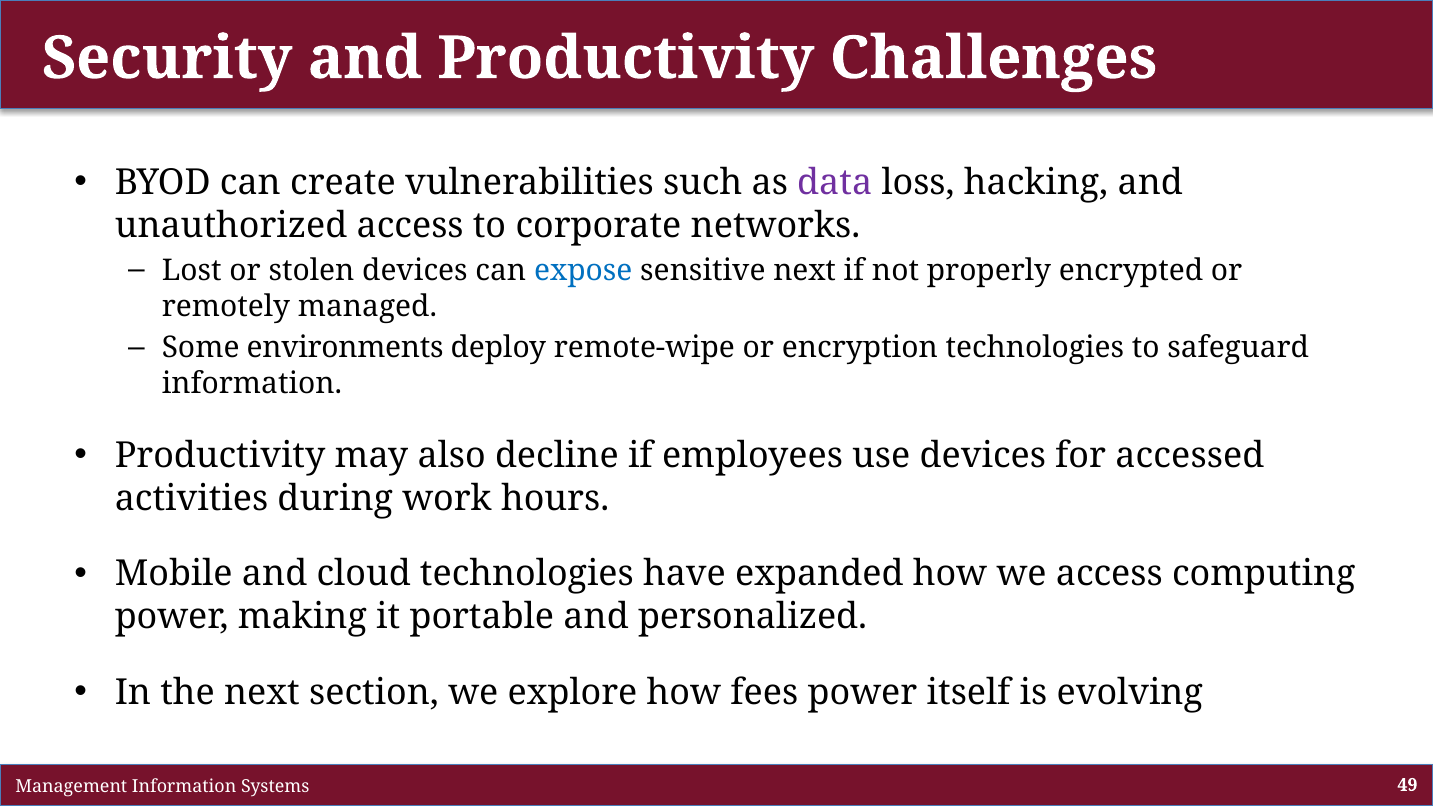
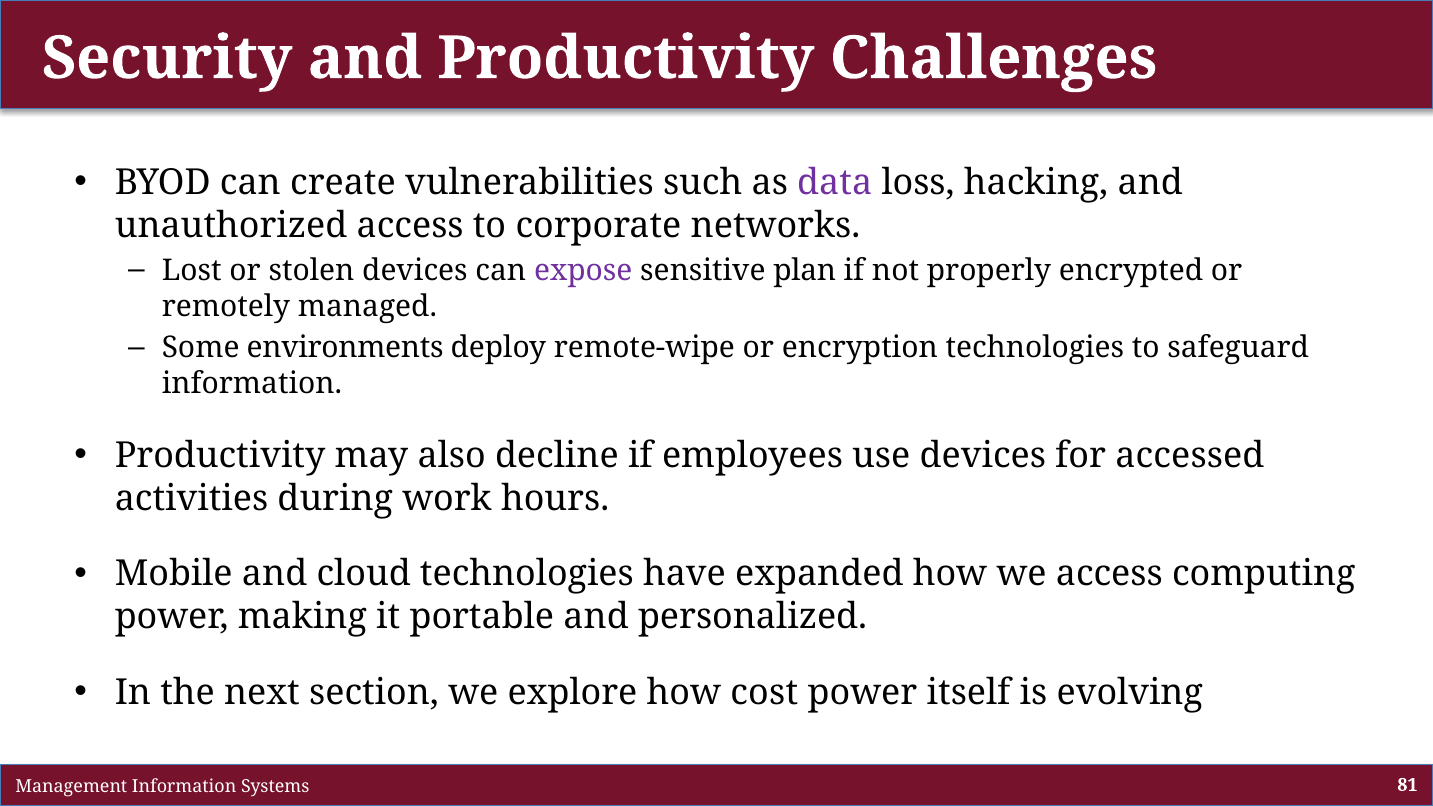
expose colour: blue -> purple (583, 270)
sensitive next: next -> plan (805, 270)
fees: fees -> cost (764, 693)
49: 49 -> 81 (1407, 785)
